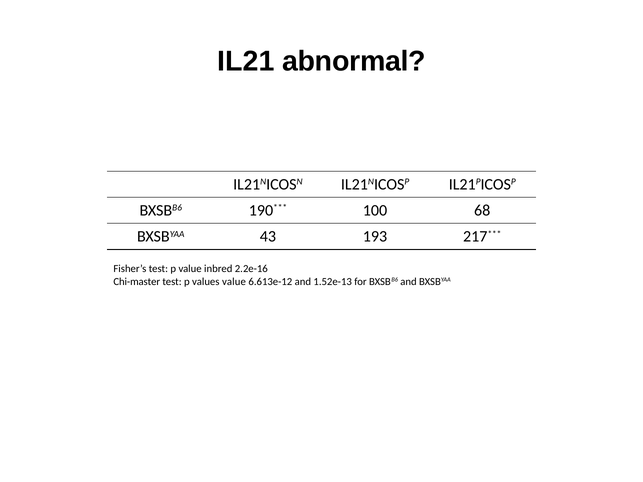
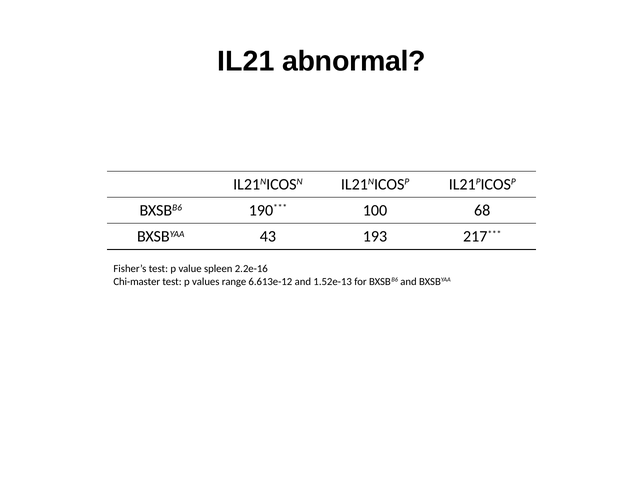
inbred: inbred -> spleen (218, 269)
values value: value -> range (234, 282)
